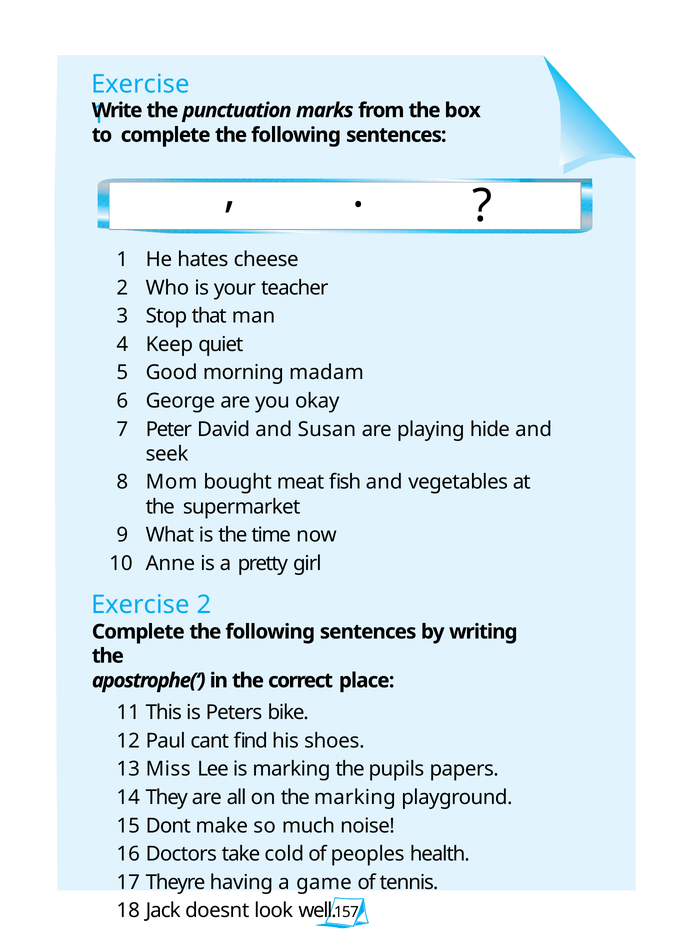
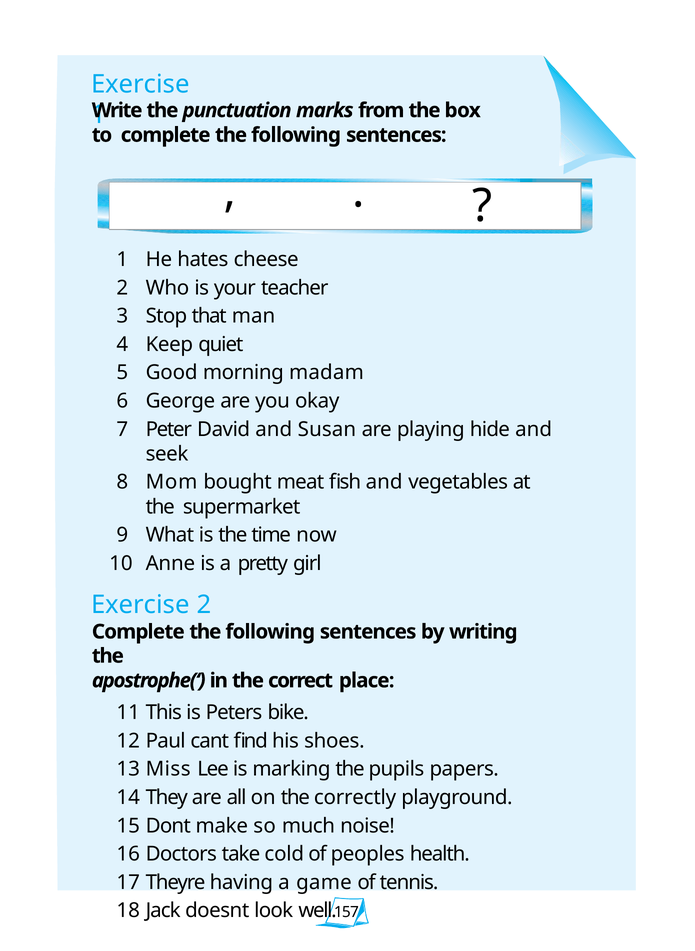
the marking: marking -> correctly (355, 798)
